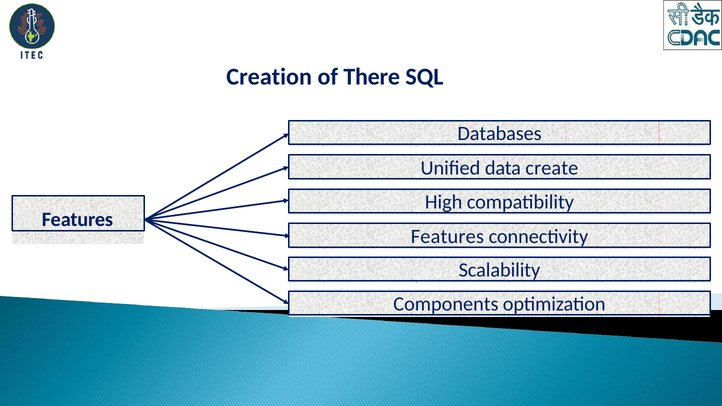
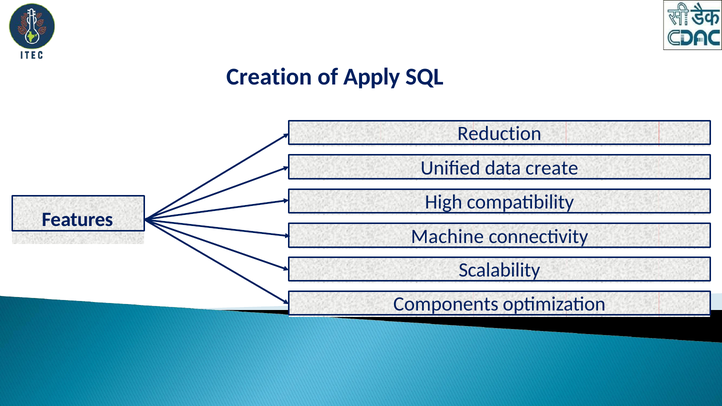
There: There -> Apply (372, 77)
Databases: Databases -> Reduction (499, 134)
Features: Features -> Machine (447, 236)
